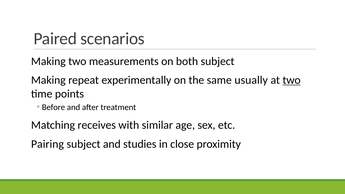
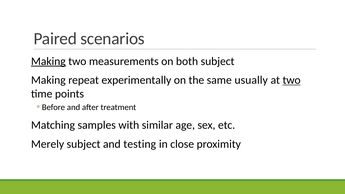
Making underline: none -> present (48, 61)
receives: receives -> samples (97, 125)
Pairing: Pairing -> Merely (48, 144)
studies: studies -> testing (140, 144)
